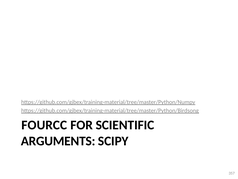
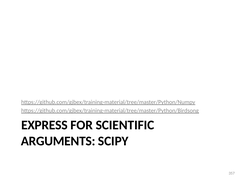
FOURCC: FOURCC -> EXPRESS (44, 125)
